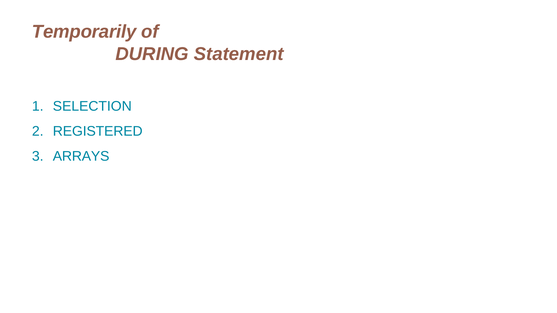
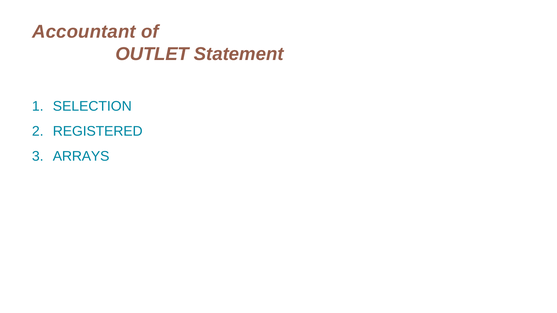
Temporarily: Temporarily -> Accountant (84, 32)
DURING: DURING -> OUTLET (152, 54)
